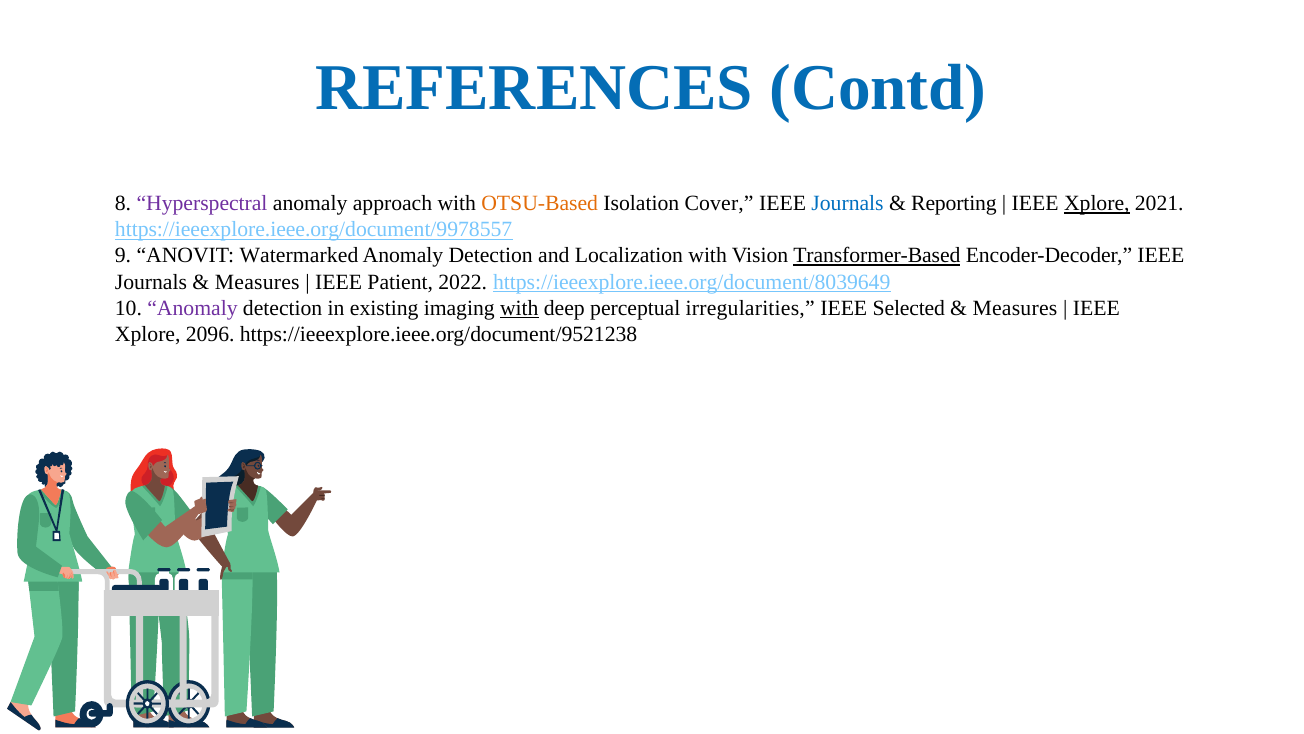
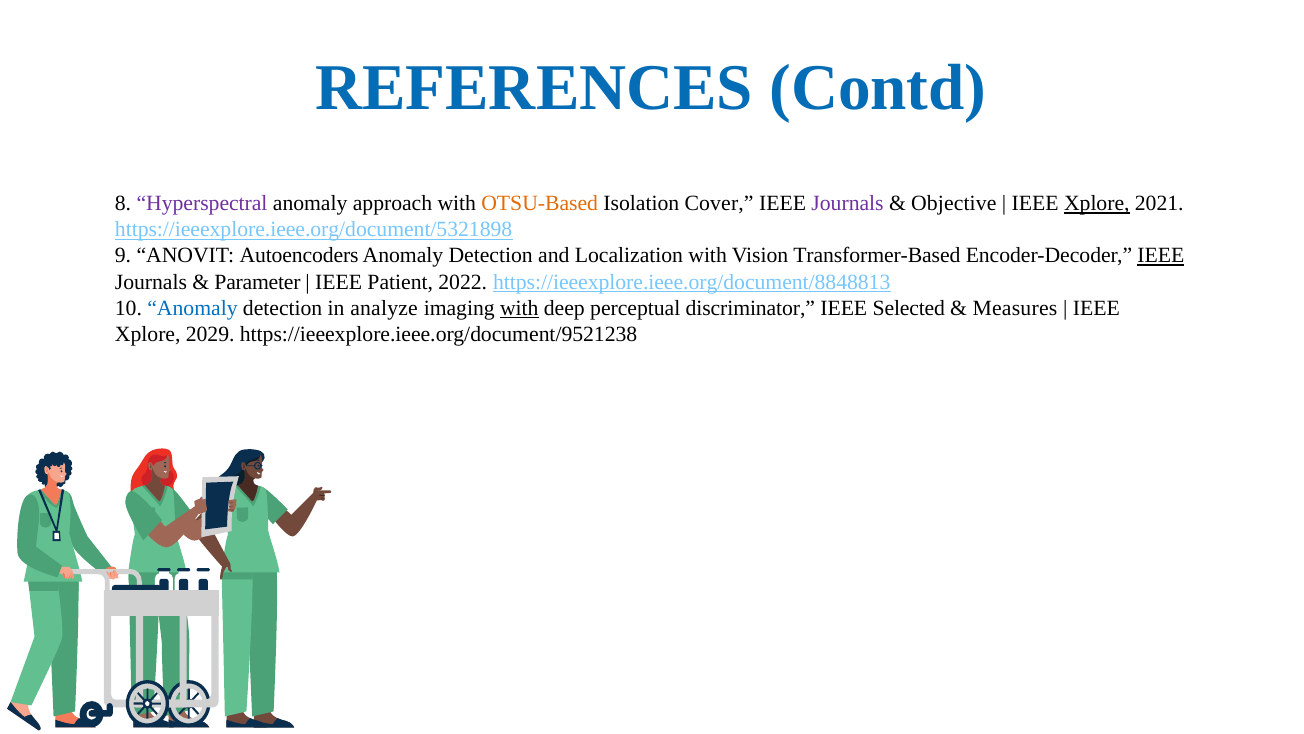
Journals colour: blue -> purple (848, 203)
Reporting: Reporting -> Objective (954, 203)
https://ieeexplore.ieee.org/document/9978557: https://ieeexplore.ieee.org/document/9978557 -> https://ieeexplore.ieee.org/document/5321898 (314, 230)
Watermarked: Watermarked -> Autoencoders (299, 256)
Transformer-Based underline: present -> none (877, 256)
IEEE underline: none -> present (1161, 256)
Measures: Measures -> Parameter (257, 282)
https://ieeexplore.ieee.org/document/8039649: https://ieeexplore.ieee.org/document/8039649 -> https://ieeexplore.ieee.org/document/8848813 (692, 282)
Anomaly colour: purple -> blue (192, 308)
existing: existing -> analyze (384, 308)
irregularities: irregularities -> discriminator (750, 308)
2096: 2096 -> 2029 (210, 334)
